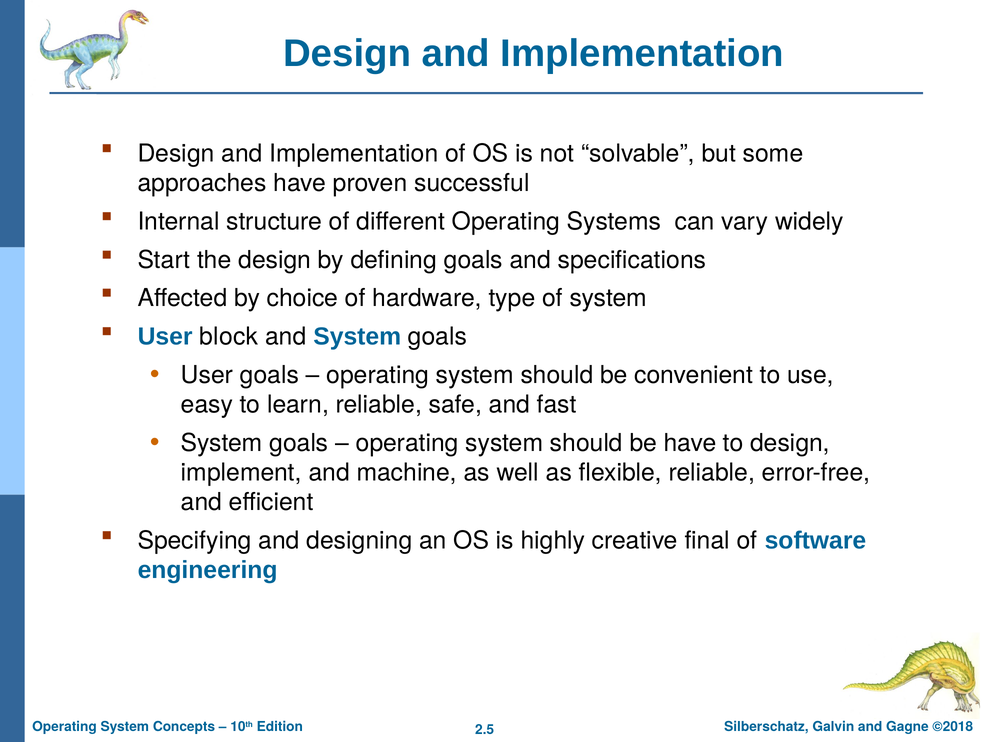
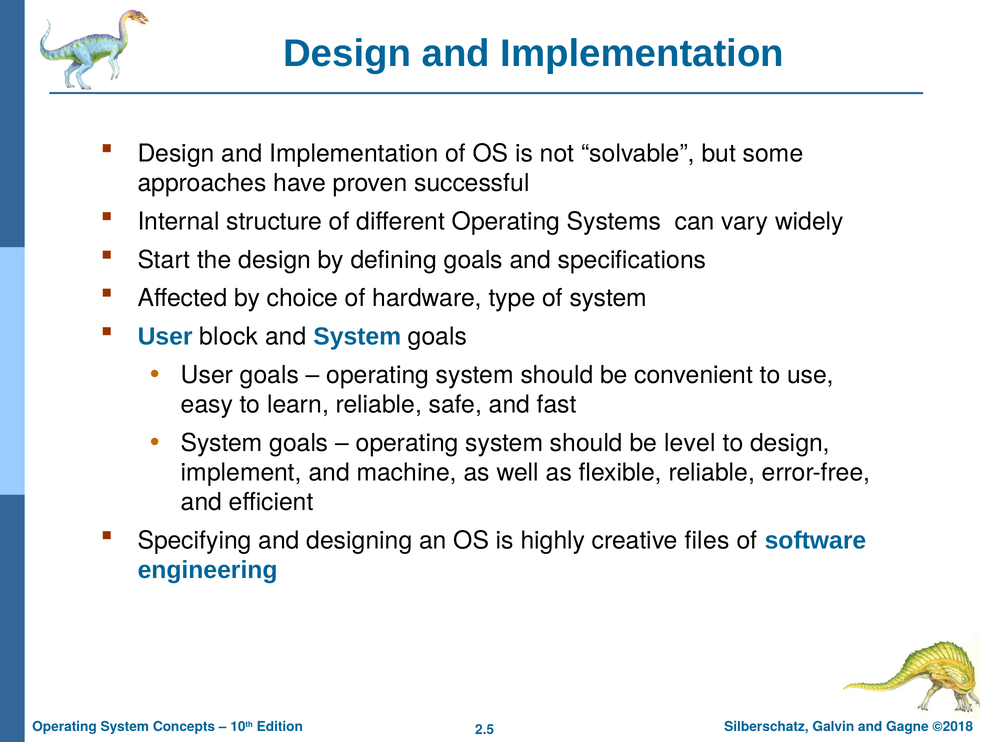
be have: have -> level (690, 443)
final: final -> files (707, 540)
